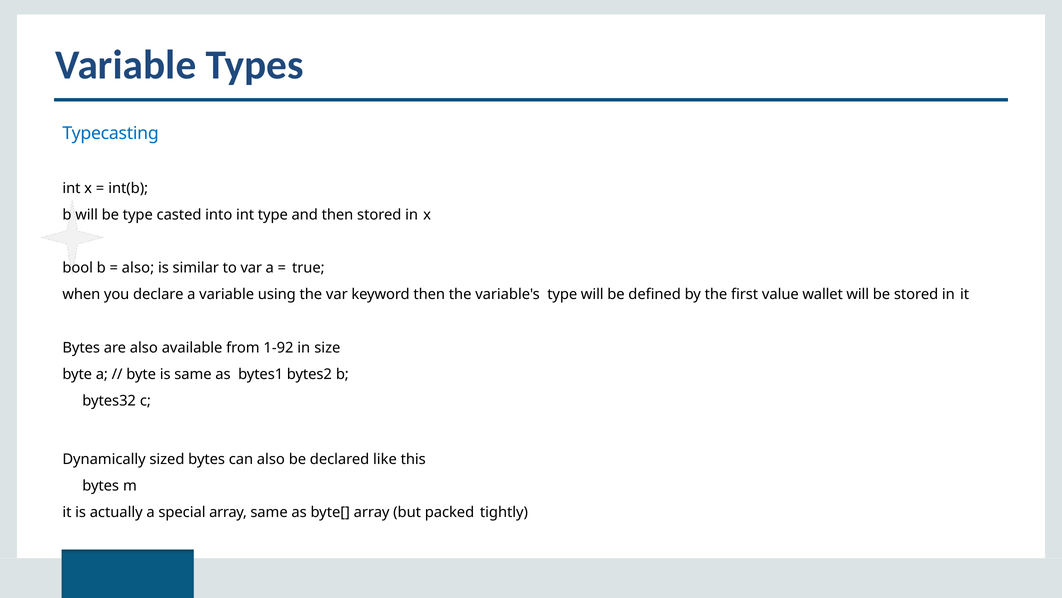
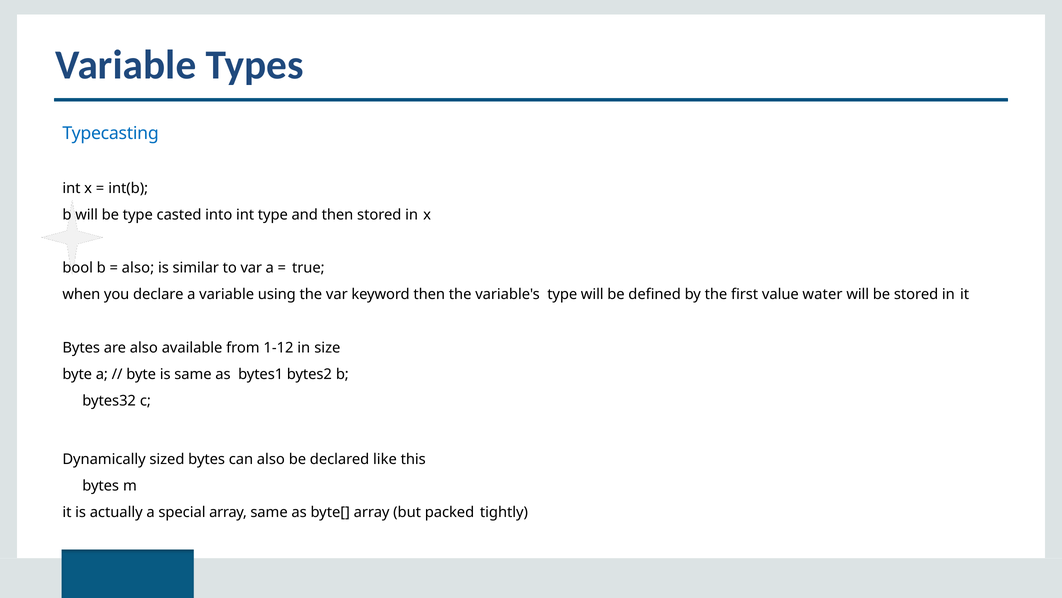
wallet: wallet -> water (822, 294)
1-92: 1-92 -> 1-12 (278, 347)
